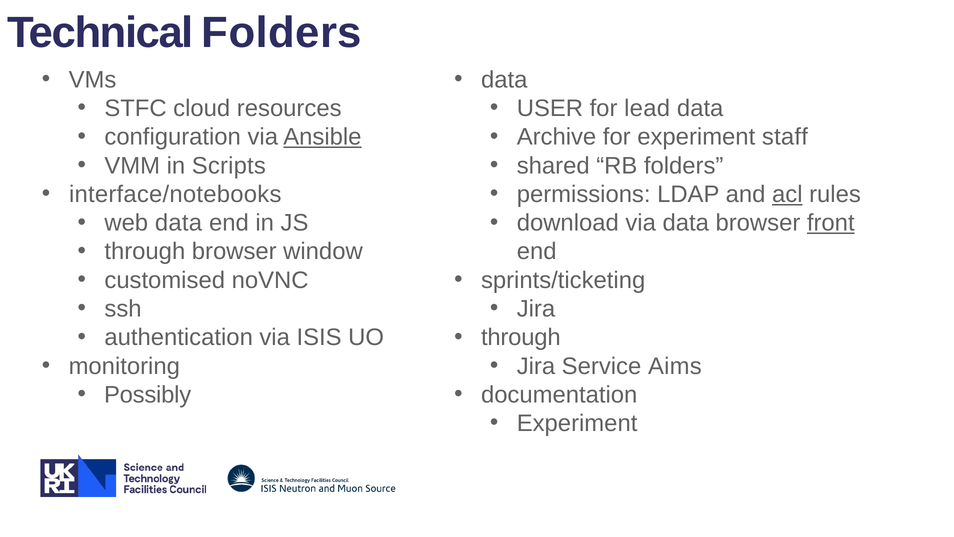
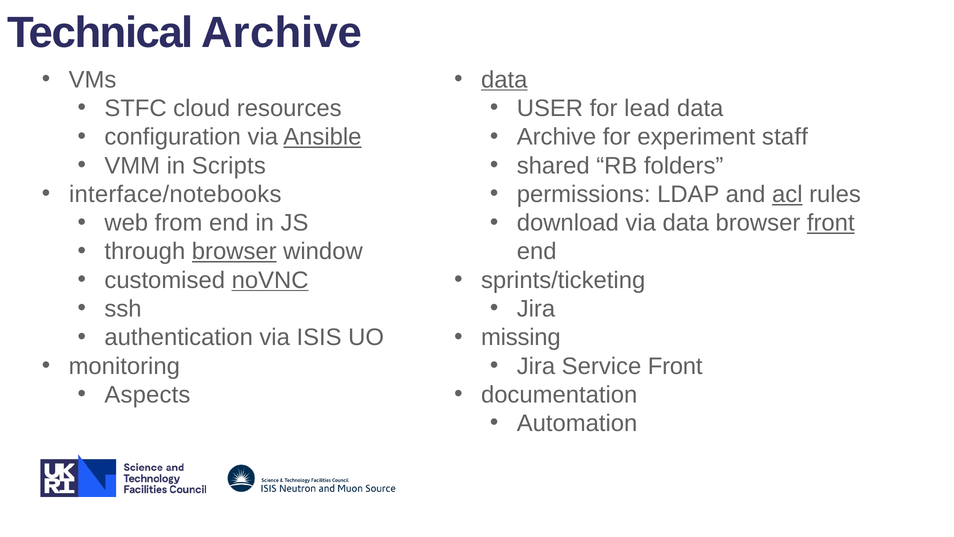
Technical Folders: Folders -> Archive (282, 33)
data underline: none -> present (504, 80)
web data: data -> from (179, 223)
browser underline: none -> present (234, 251)
noVNC underline: none -> present (270, 280)
through: through -> missing (521, 337)
Service Aims: Aims -> Front (675, 366)
Possibly: Possibly -> Aspects (147, 395)
Experiment: Experiment -> Automation (577, 423)
